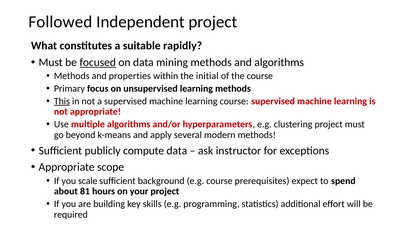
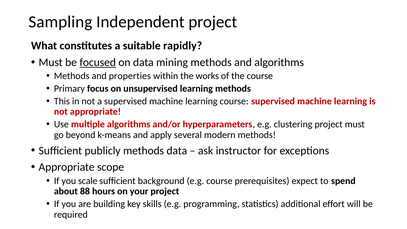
Followed: Followed -> Sampling (60, 22)
initial: initial -> works (207, 76)
This underline: present -> none (62, 101)
publicly compute: compute -> methods (144, 151)
81: 81 -> 88 (85, 191)
